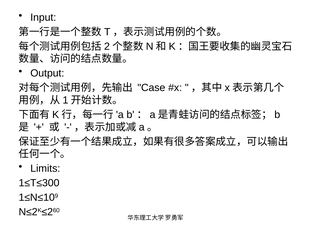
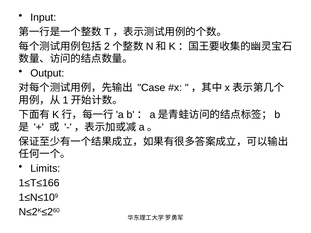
1≤T≤300: 1≤T≤300 -> 1≤T≤166 (39, 183)
